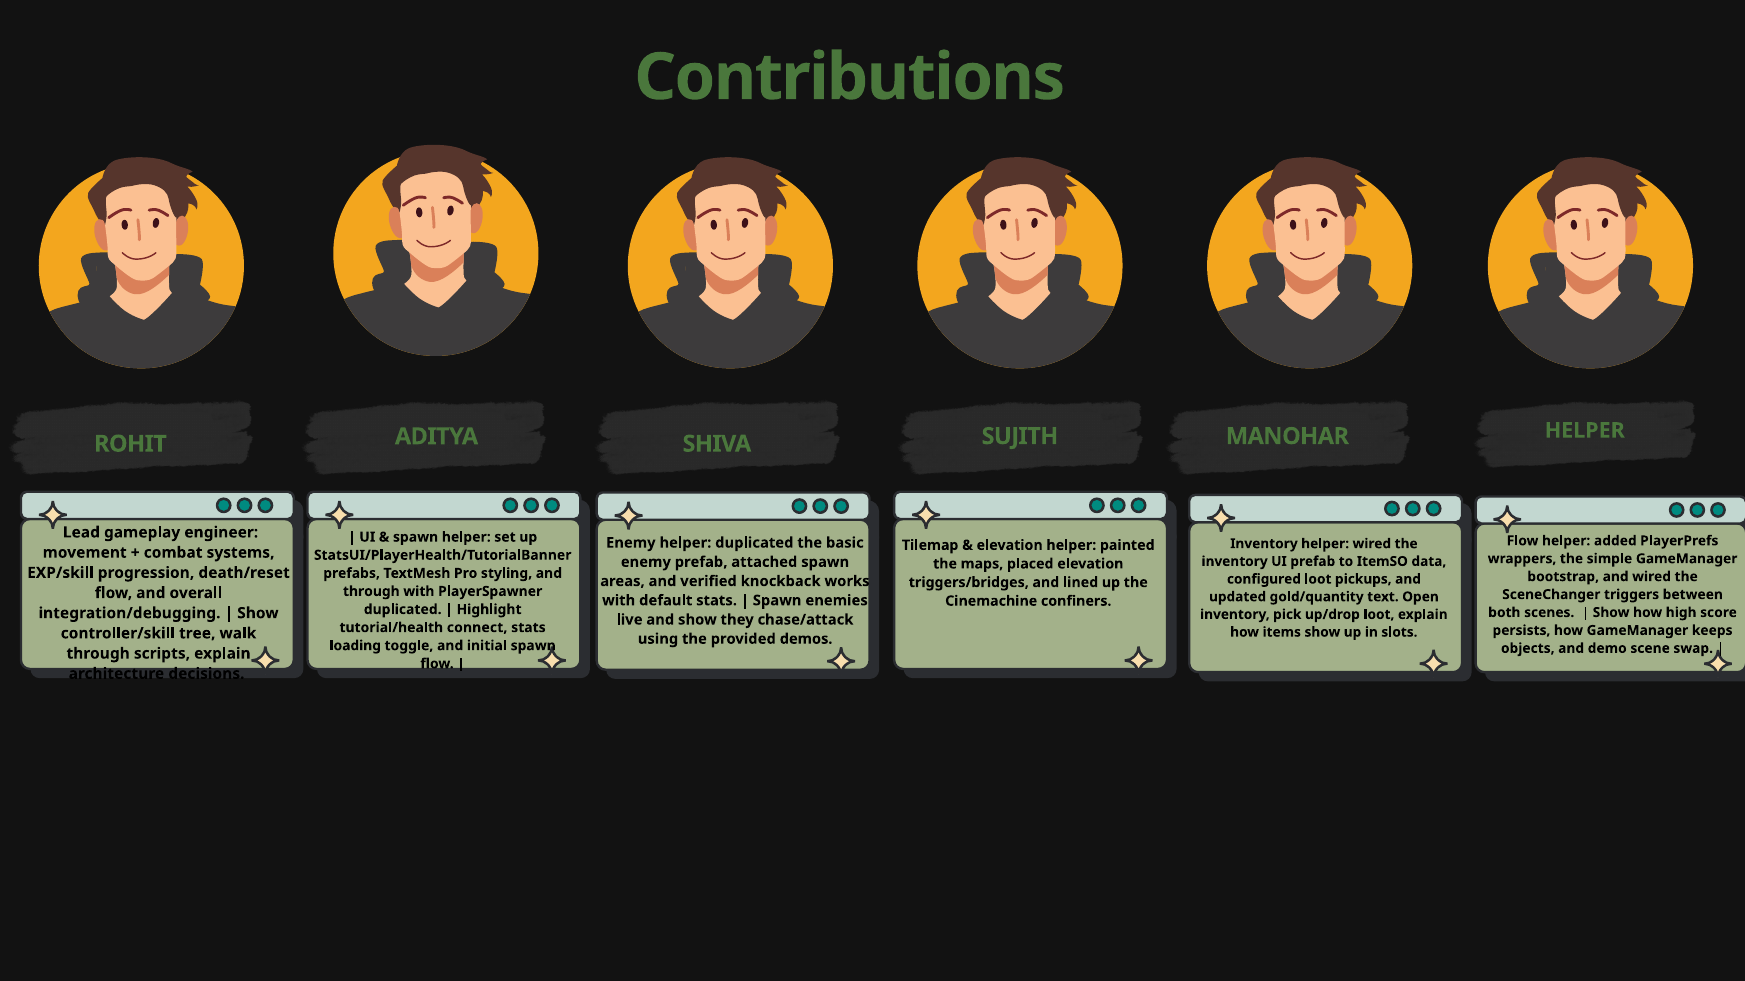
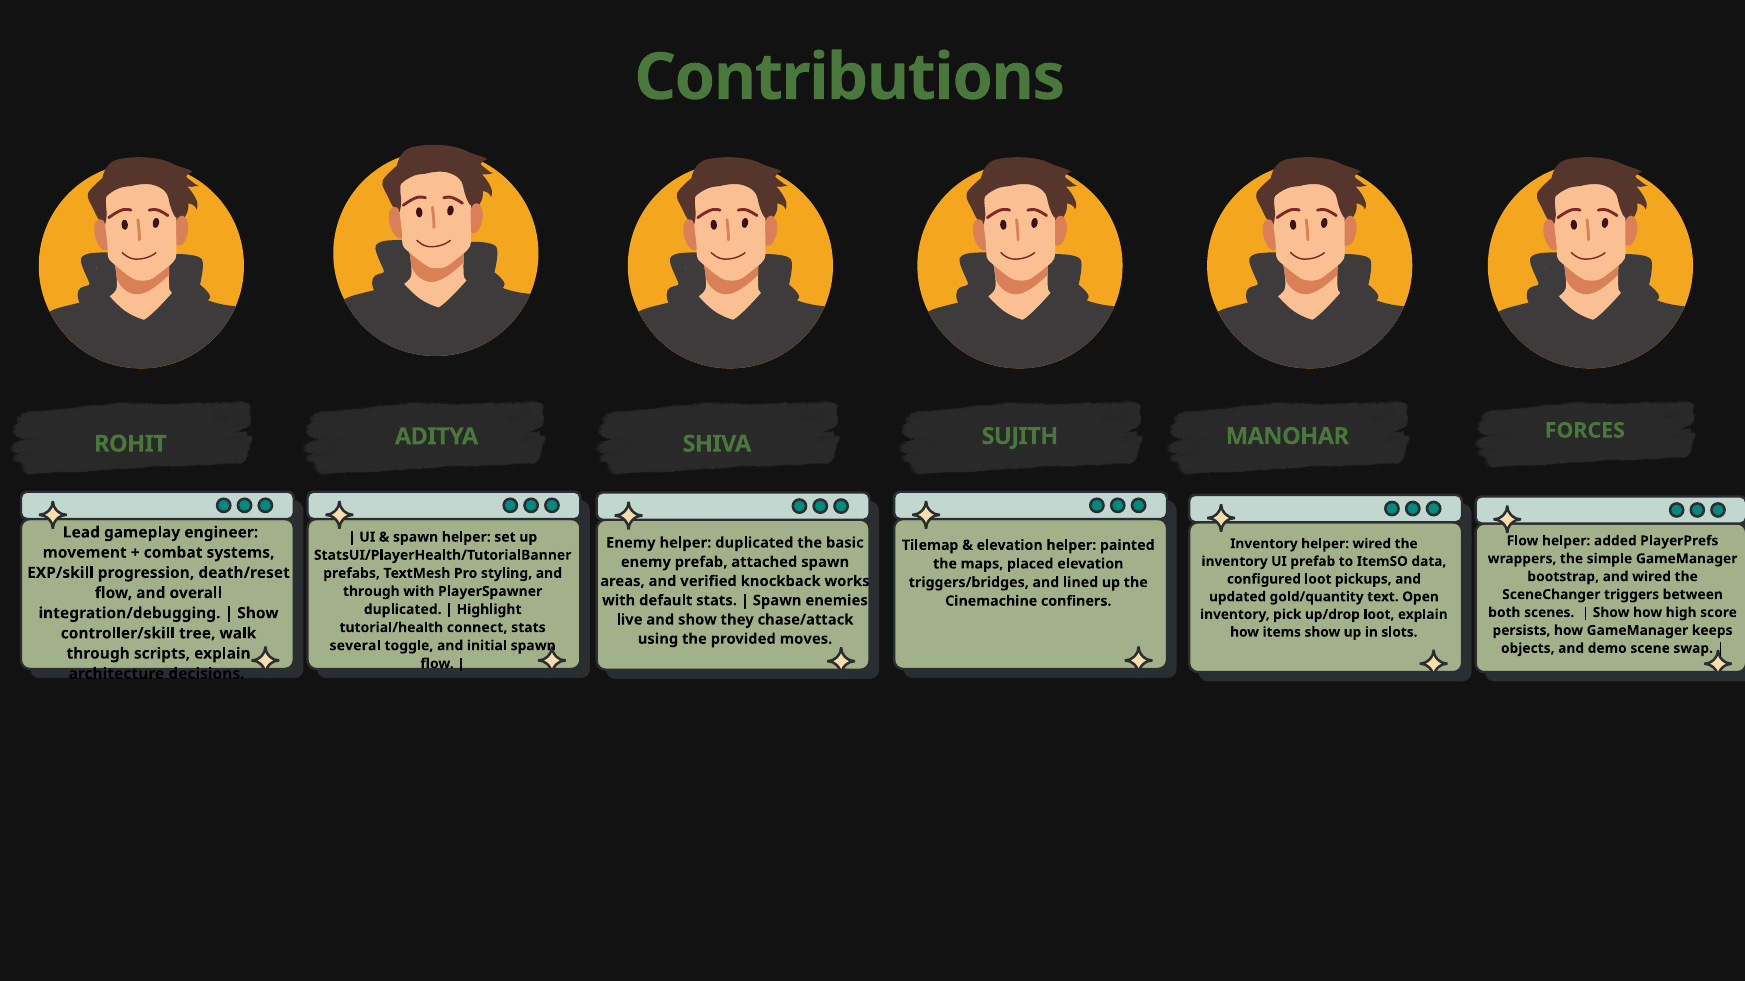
MANOHAR HELPER: HELPER -> FORCES (1585, 431)
demos: demos -> moves (806, 639)
loading: loading -> several (355, 646)
